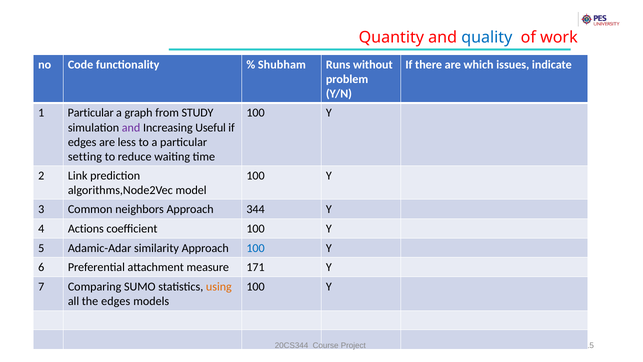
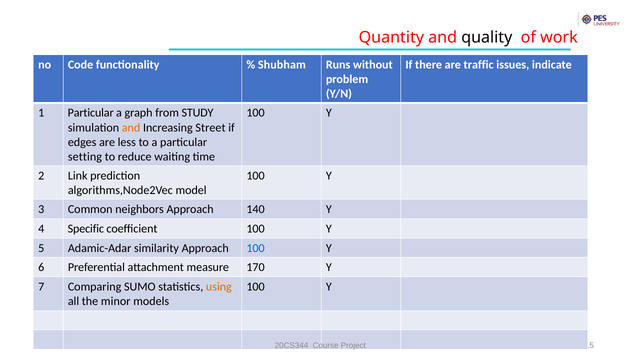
quality colour: blue -> black (487, 37)
which: which -> traffic (479, 64)
and colour: purple -> orange (131, 127)
Useful: Useful -> Street (210, 127)
344: 344 -> 140 (256, 209)
Actions: Actions -> Specific (86, 229)
171: 171 -> 170 (256, 267)
the edges: edges -> minor (116, 301)
